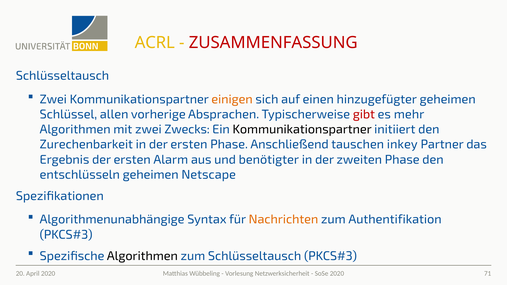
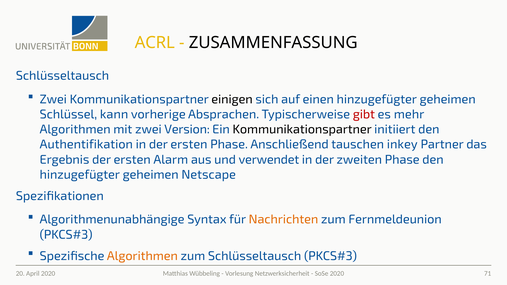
ZUSAMMENFASSUNG colour: red -> black (273, 43)
einigen colour: orange -> black (232, 99)
allen: allen -> kann (114, 114)
Zwecks: Zwecks -> Version (187, 129)
Zurechenbarkeit: Zurechenbarkeit -> Authentifikation (86, 145)
benötigter: benötigter -> verwendet (269, 160)
entschlüsseln: entschlüsseln -> hinzugefügter (80, 175)
Authentifikation: Authentifikation -> Fernmeldeunion (395, 220)
Algorithmen colour: black -> orange (142, 256)
